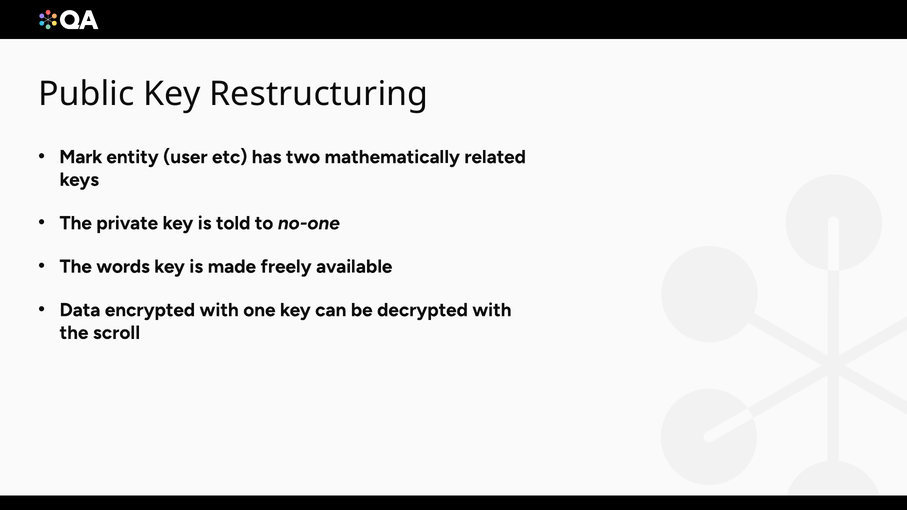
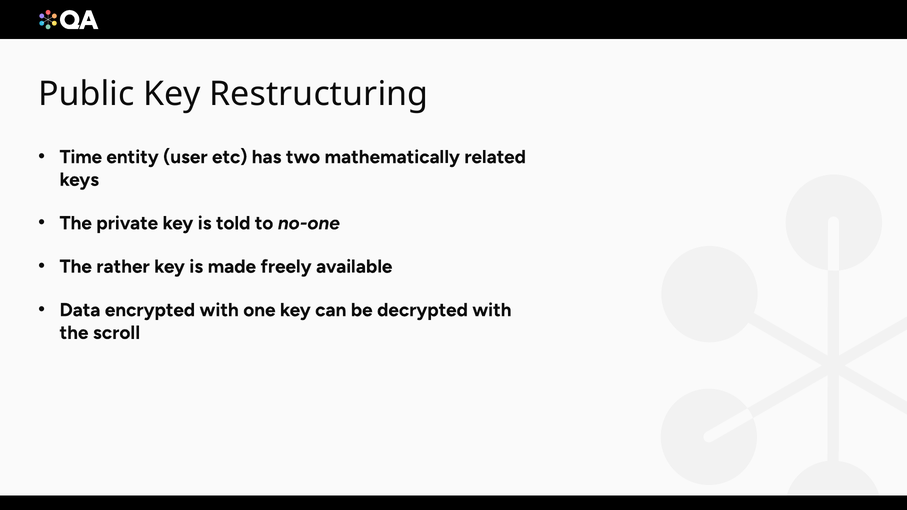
Mark: Mark -> Time (81, 157)
words: words -> rather (123, 267)
